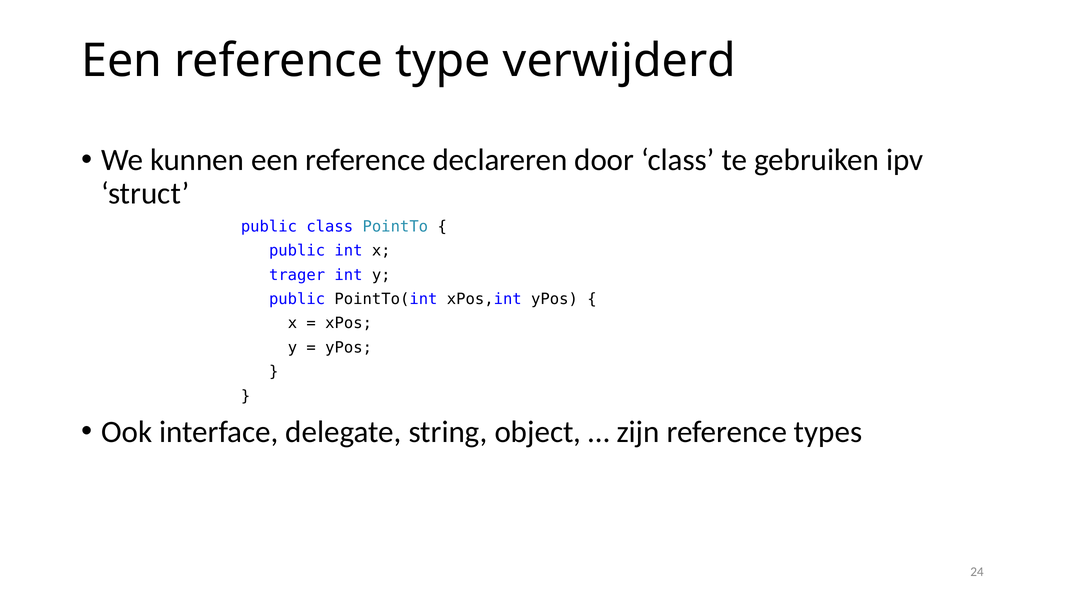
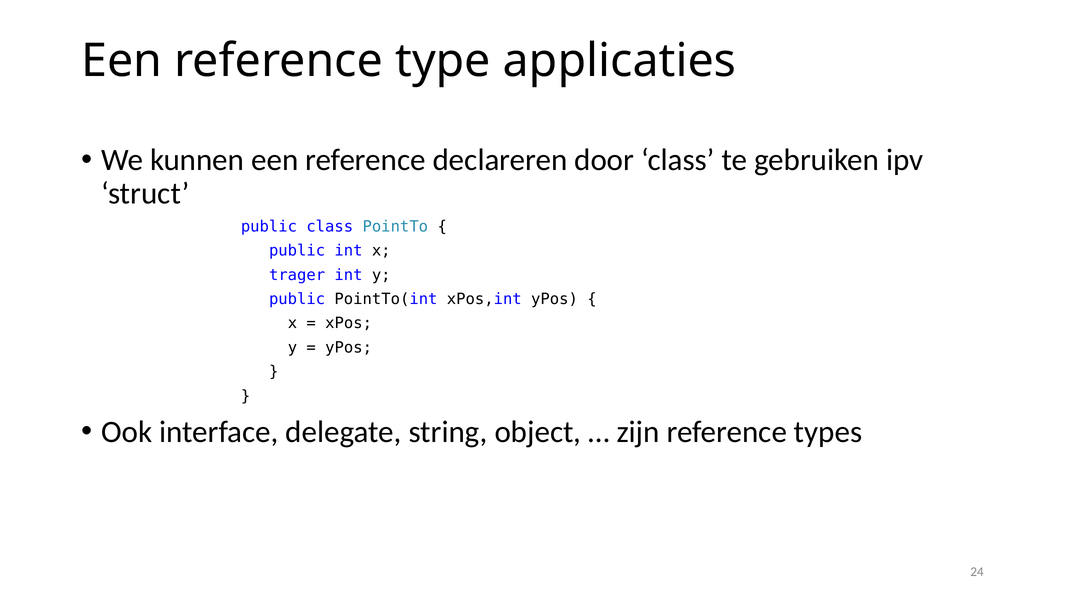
verwijderd: verwijderd -> applicaties (620, 61)
